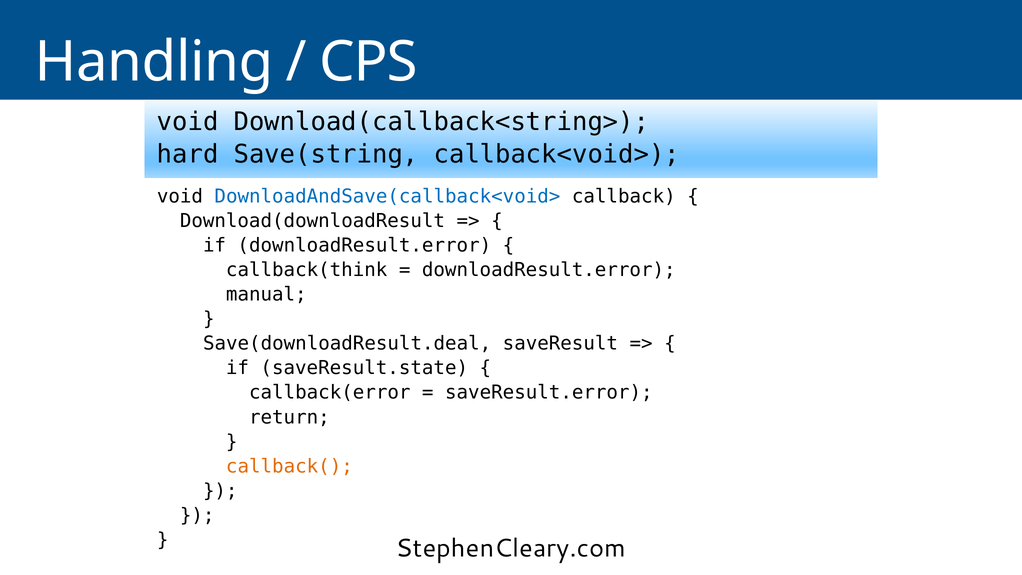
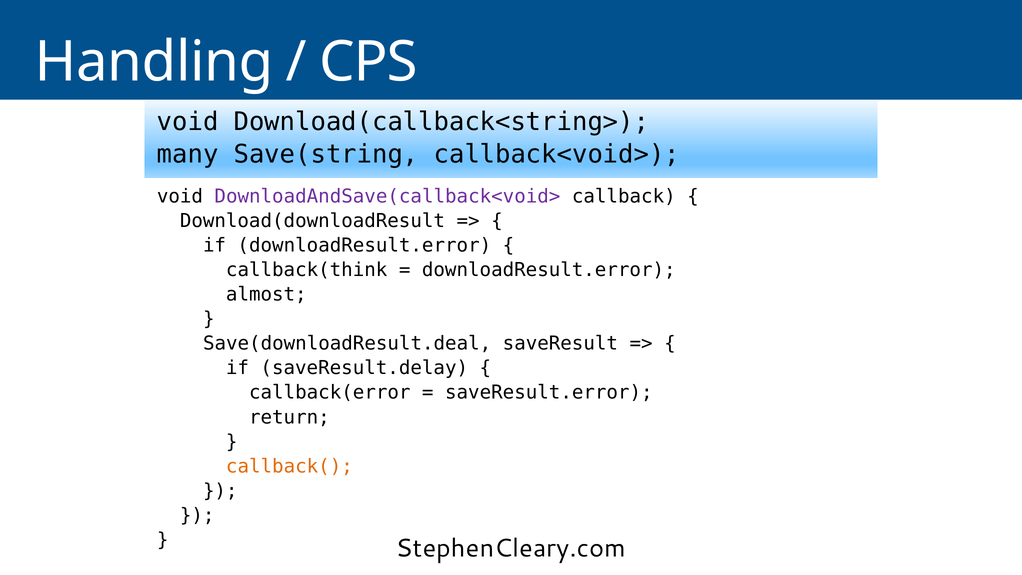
hard: hard -> many (188, 154)
DownloadAndSave(callback<void> colour: blue -> purple (387, 196)
manual: manual -> almost (266, 294)
saveResult.state: saveResult.state -> saveResult.delay (364, 368)
